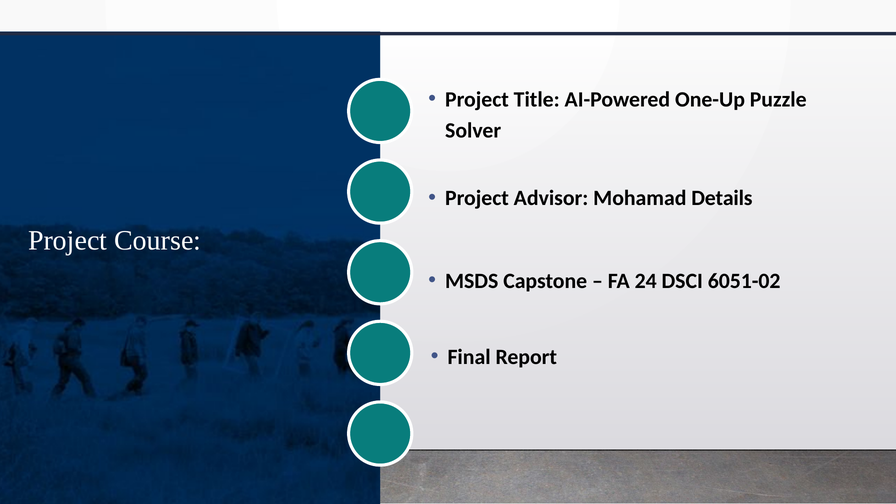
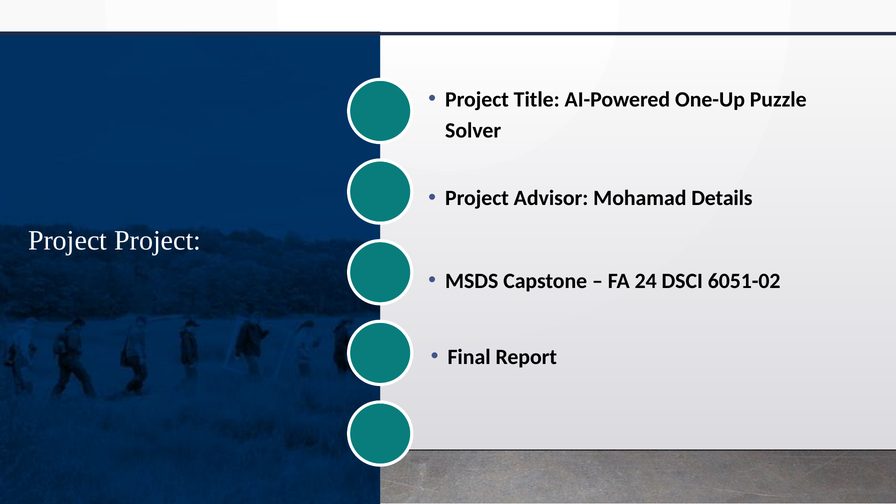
Project Course: Course -> Project (158, 241)
